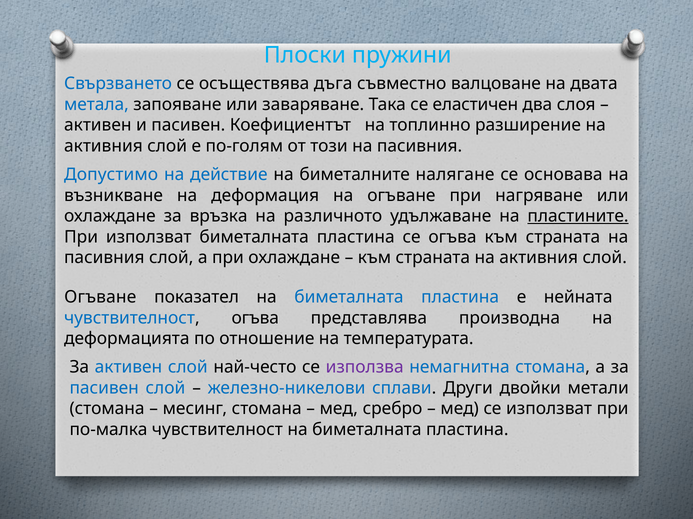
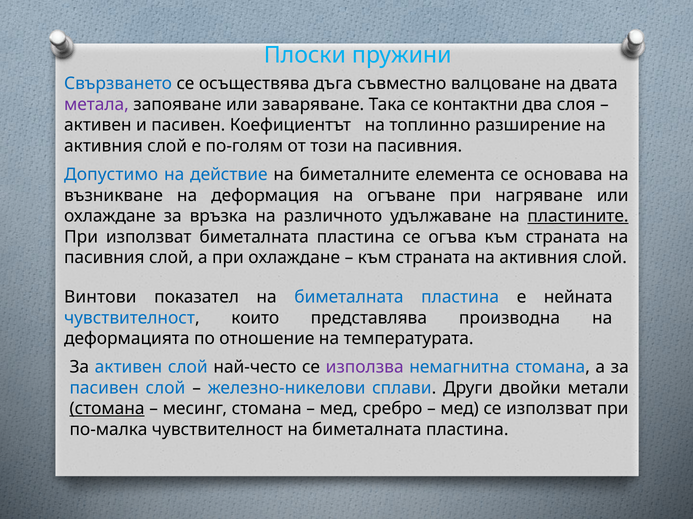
метала colour: blue -> purple (96, 105)
еластичен: еластичен -> контактни (475, 105)
налягане: налягане -> елемента (455, 175)
Огъване: Огъване -> Винтови (100, 298)
чувствителност огъва: огъва -> които (255, 318)
стомана underline: none -> present (107, 409)
